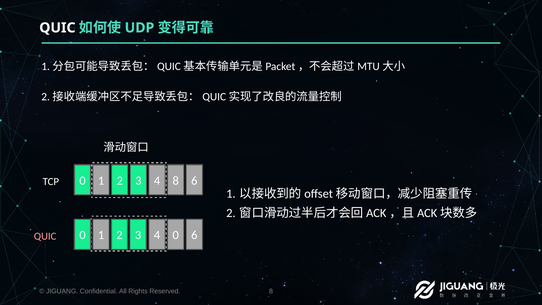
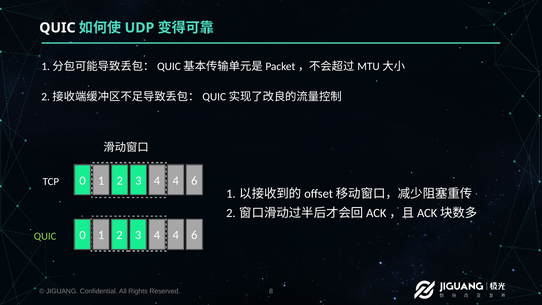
8: 8 -> 4 (176, 181)
0: 0 -> 4 (176, 235)
QUIC colour: pink -> light green (45, 236)
